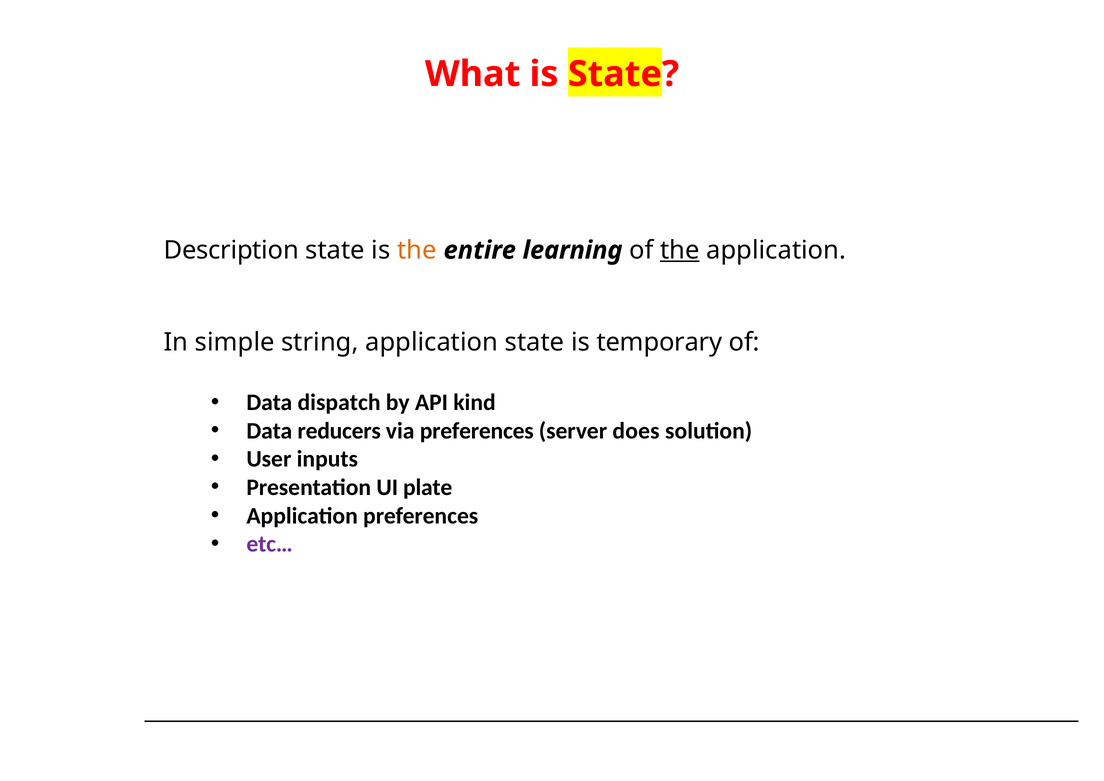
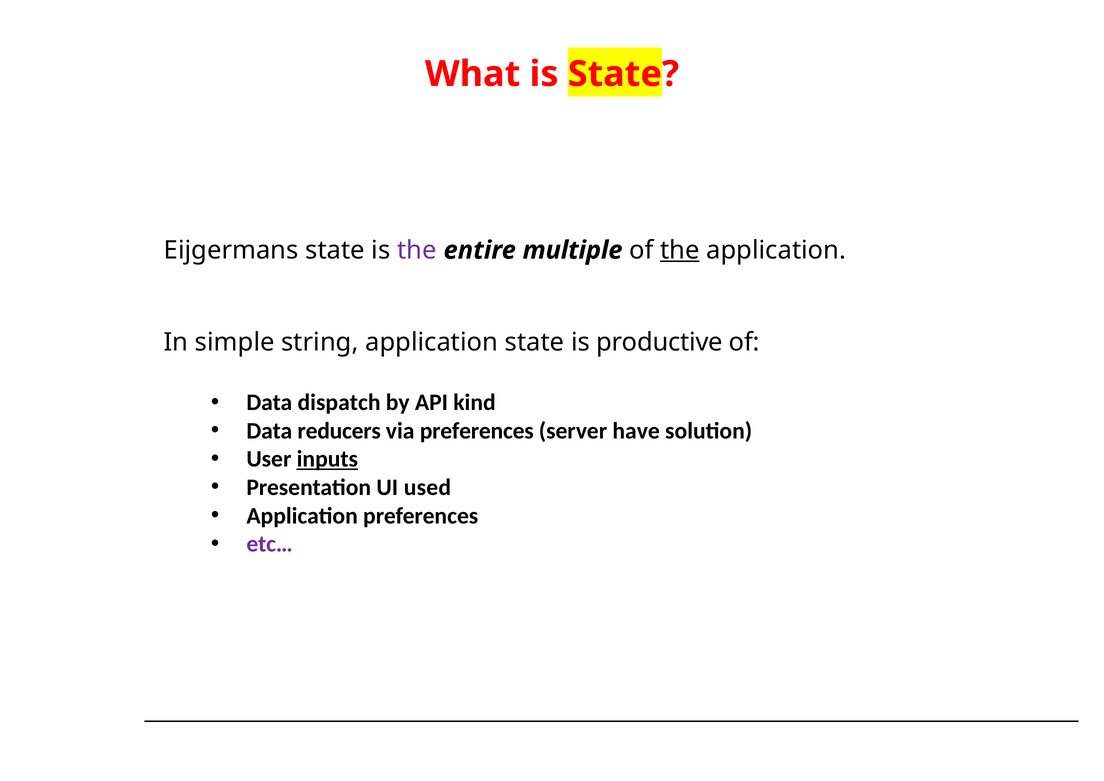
Description: Description -> Eijgermans (231, 250)
the colour: orange -> purple (417, 250)
learning: learning -> multiple (573, 250)
temporary: temporary -> productive (659, 342)
does: does -> have (636, 431)
inputs underline: none -> present (327, 459)
plate: plate -> used (427, 487)
